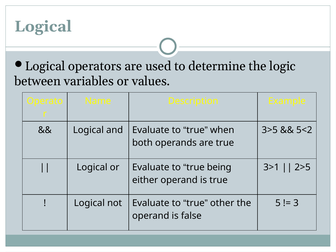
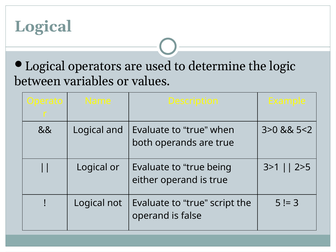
3>5: 3>5 -> 3>0 (270, 130)
other: other -> script (222, 203)
